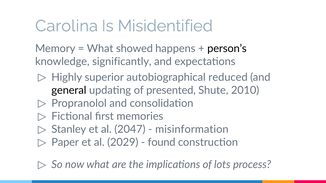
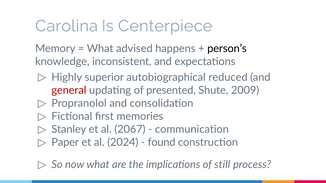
Misidentified: Misidentified -> Centerpiece (165, 26)
showed: showed -> advised (134, 49)
significantly: significantly -> inconsistent (122, 62)
general colour: black -> red (69, 90)
2010: 2010 -> 2009 (245, 90)
2047: 2047 -> 2067 (130, 130)
misinformation: misinformation -> communication (192, 130)
2029: 2029 -> 2024 (123, 143)
lots: lots -> still (222, 165)
